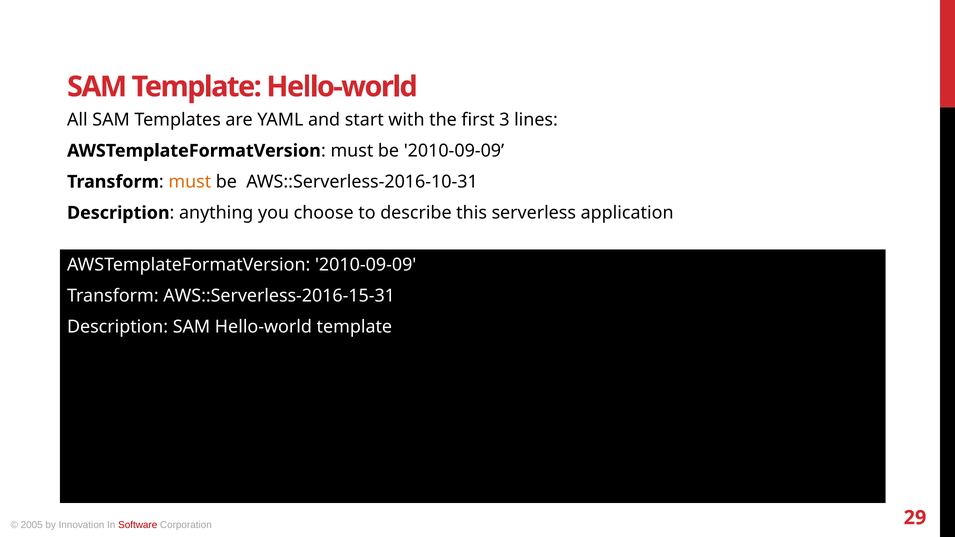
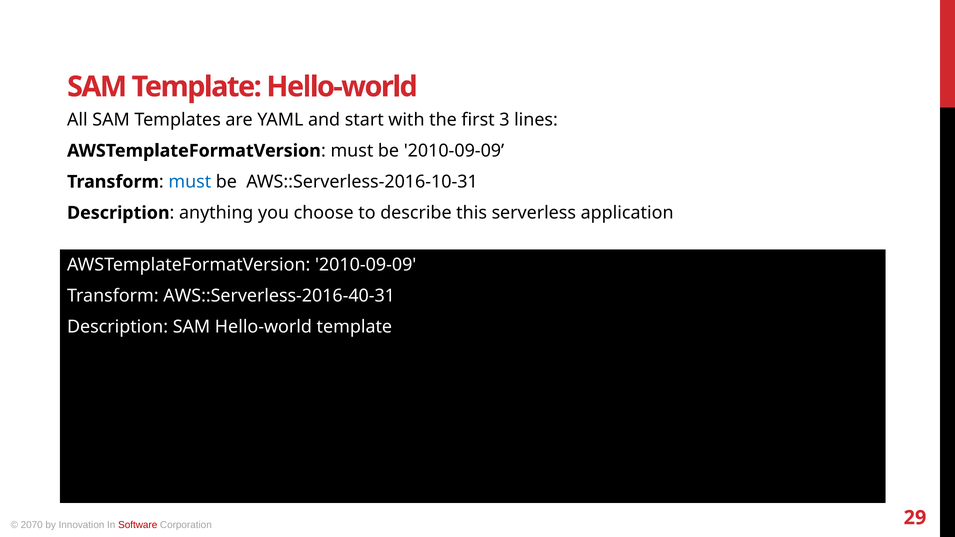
must colour: orange -> blue (190, 182)
AWS::Serverless-2016-15-31: AWS::Serverless-2016-15-31 -> AWS::Serverless-2016-40-31 (279, 296)
2005: 2005 -> 2070 (32, 525)
